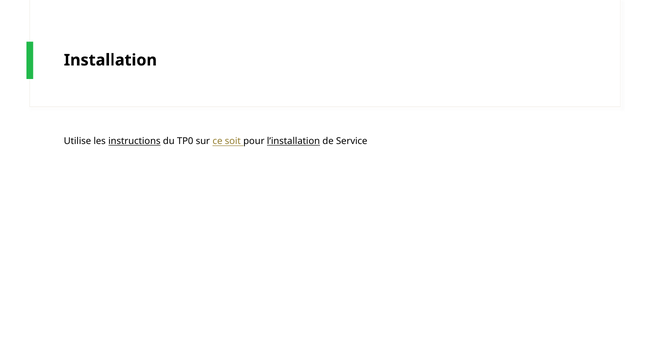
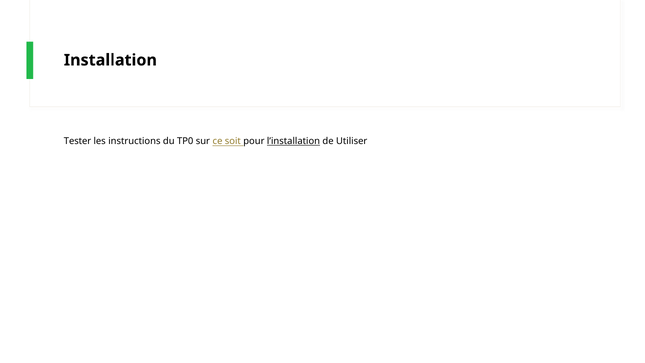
Utilise: Utilise -> Tester (78, 141)
instructions underline: present -> none (134, 141)
Service: Service -> Utiliser (352, 141)
